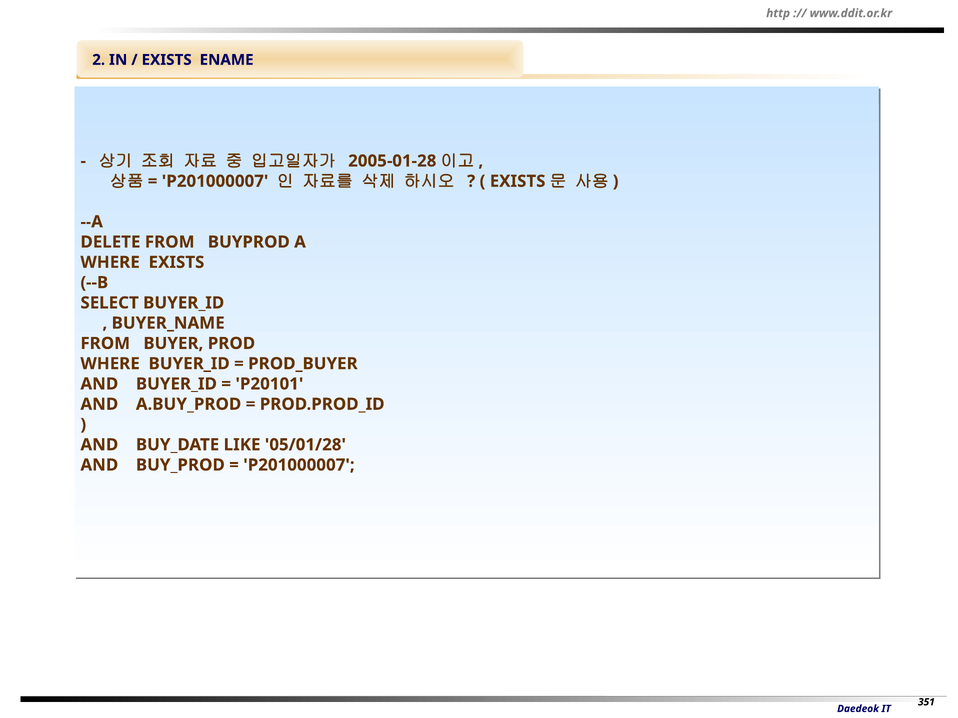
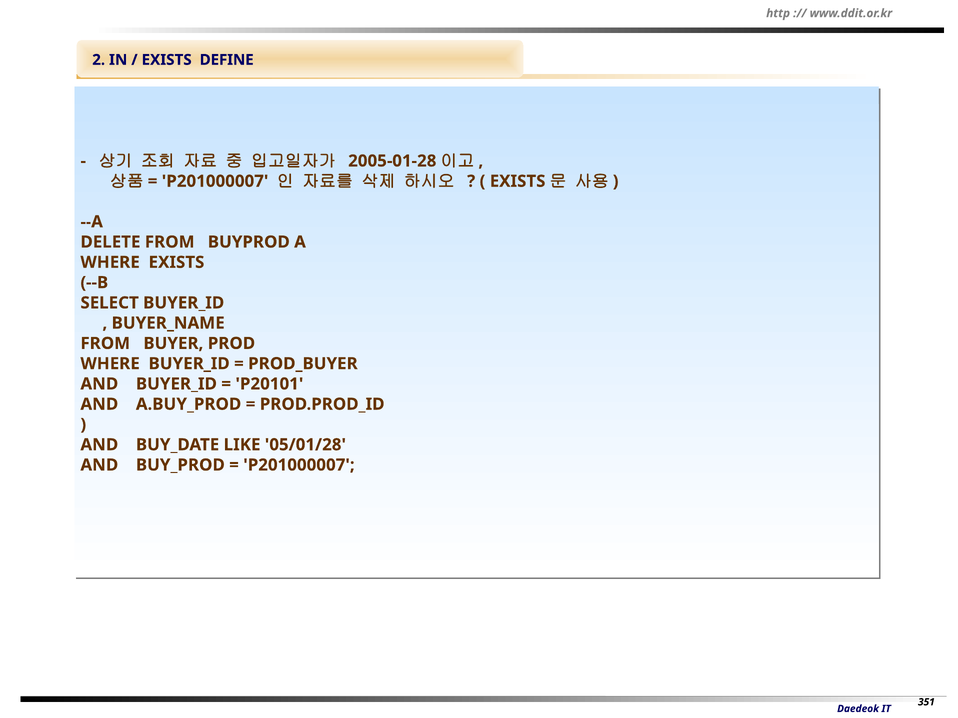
ENAME: ENAME -> DEFINE (227, 60)
